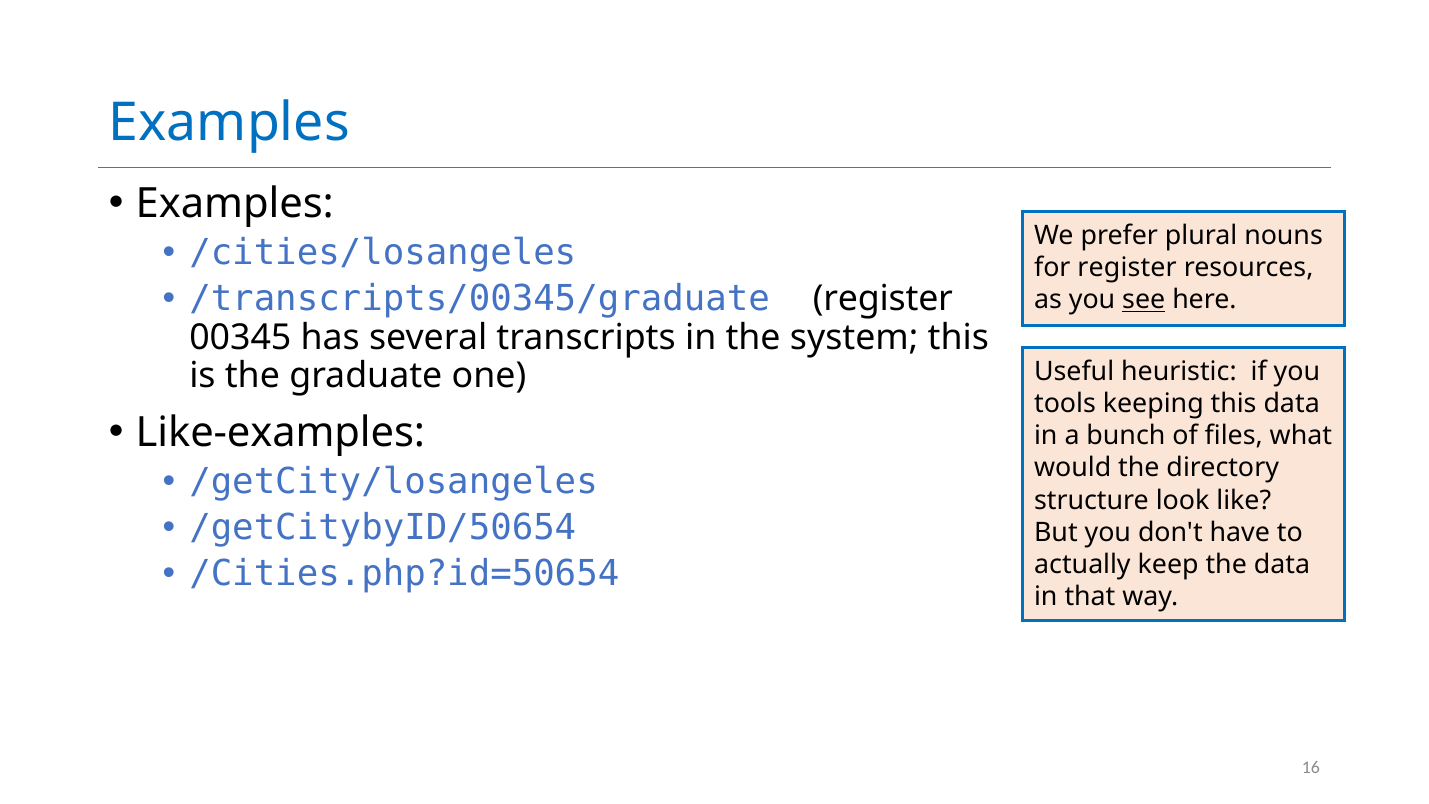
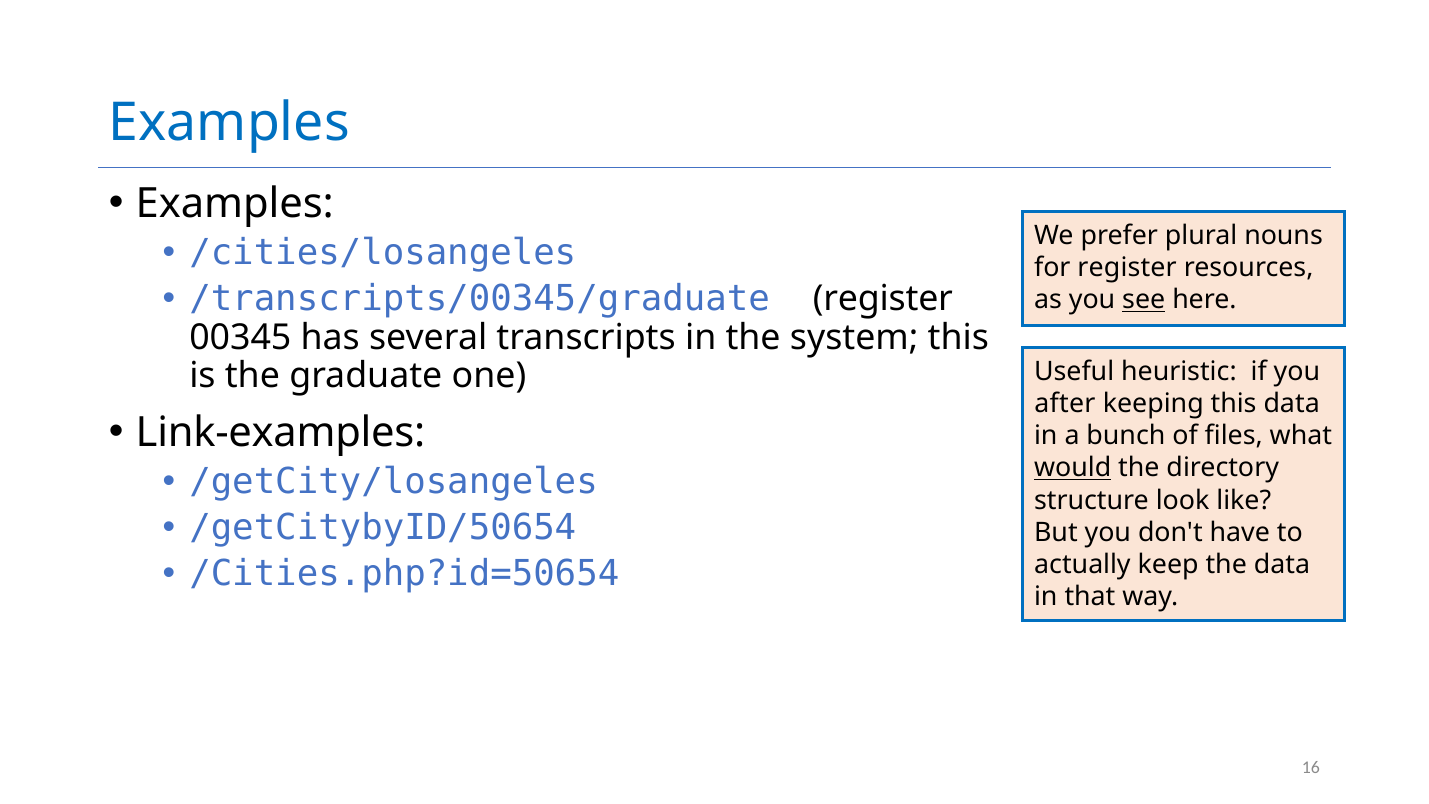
tools: tools -> after (1065, 404)
Like-examples: Like-examples -> Link-examples (280, 432)
would underline: none -> present (1073, 468)
